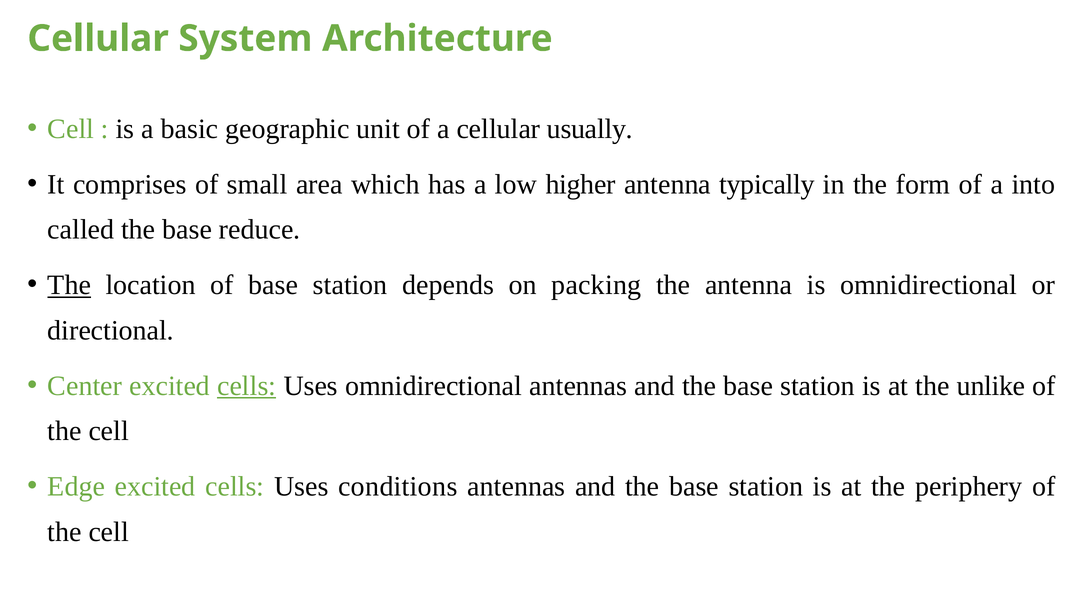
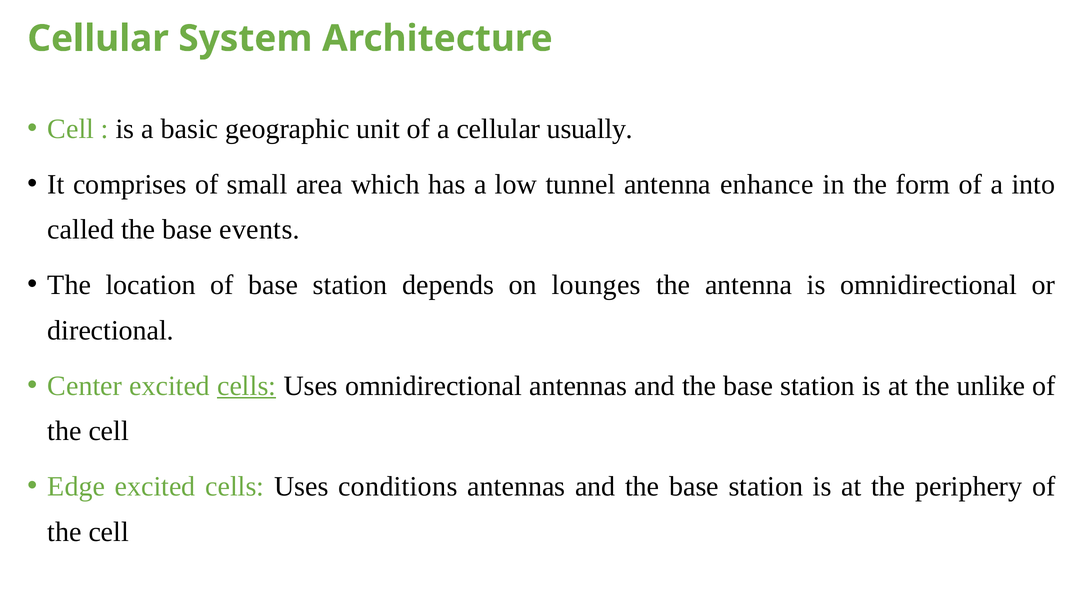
higher: higher -> tunnel (580, 184)
typically: typically -> enhance (767, 184)
reduce: reduce -> events (260, 230)
The underline: present -> none (69, 285)
packing: packing -> lounges (596, 285)
